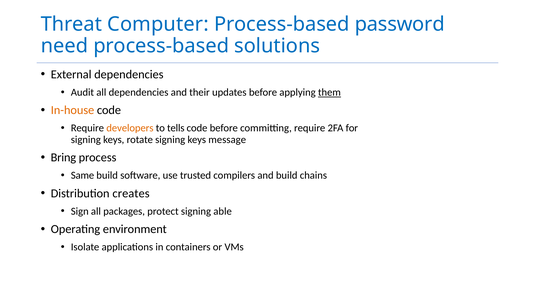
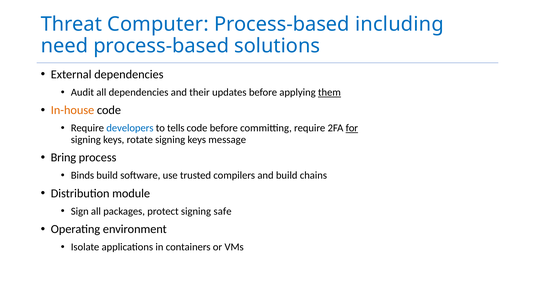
password: password -> including (400, 24)
developers colour: orange -> blue (130, 128)
for underline: none -> present (352, 128)
Same: Same -> Binds (82, 175)
creates: creates -> module (131, 193)
able: able -> safe (223, 211)
